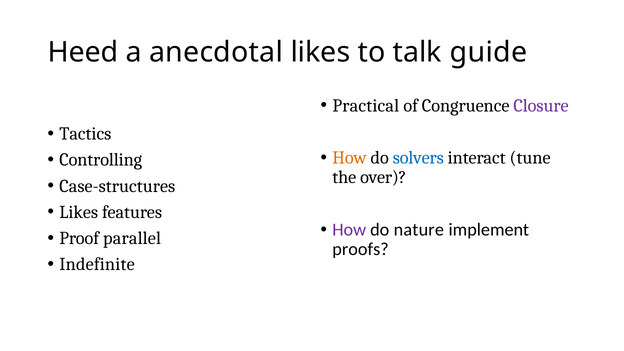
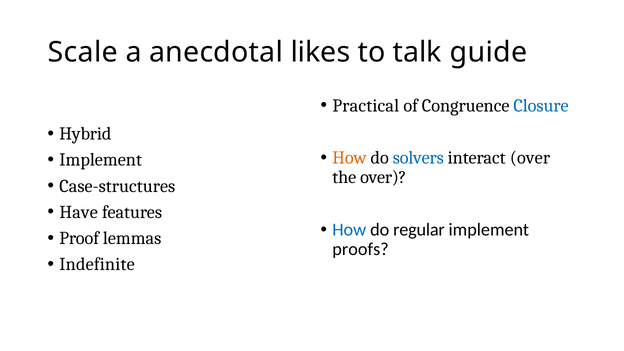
Heed: Heed -> Scale (83, 52)
Closure colour: purple -> blue (541, 106)
Tactics: Tactics -> Hybrid (85, 134)
interact tune: tune -> over (530, 158)
Controlling: Controlling -> Implement (101, 160)
Likes: Likes -> Have (79, 212)
How colour: purple -> blue (349, 230)
nature: nature -> regular (419, 230)
parallel: parallel -> lemmas (132, 238)
